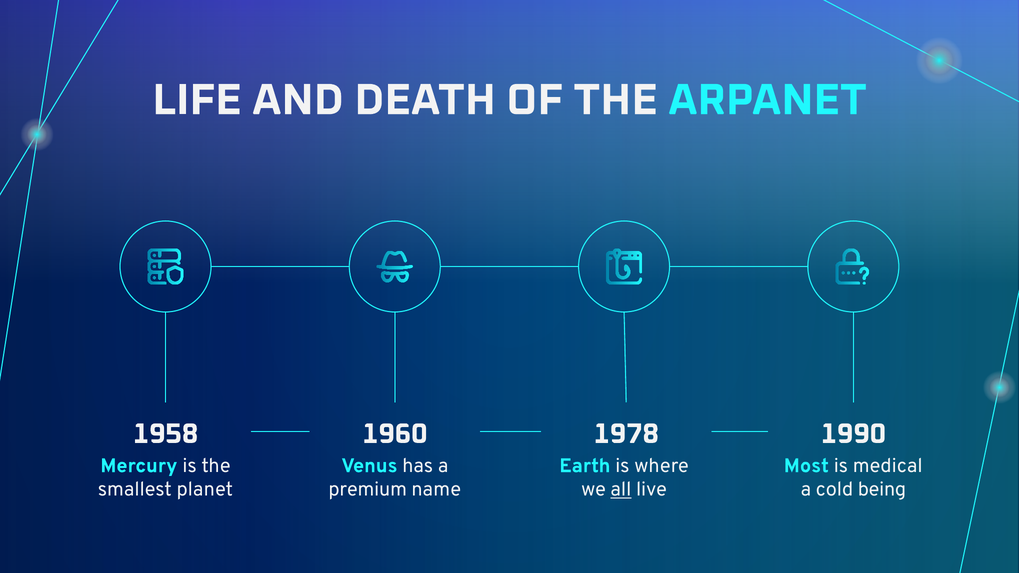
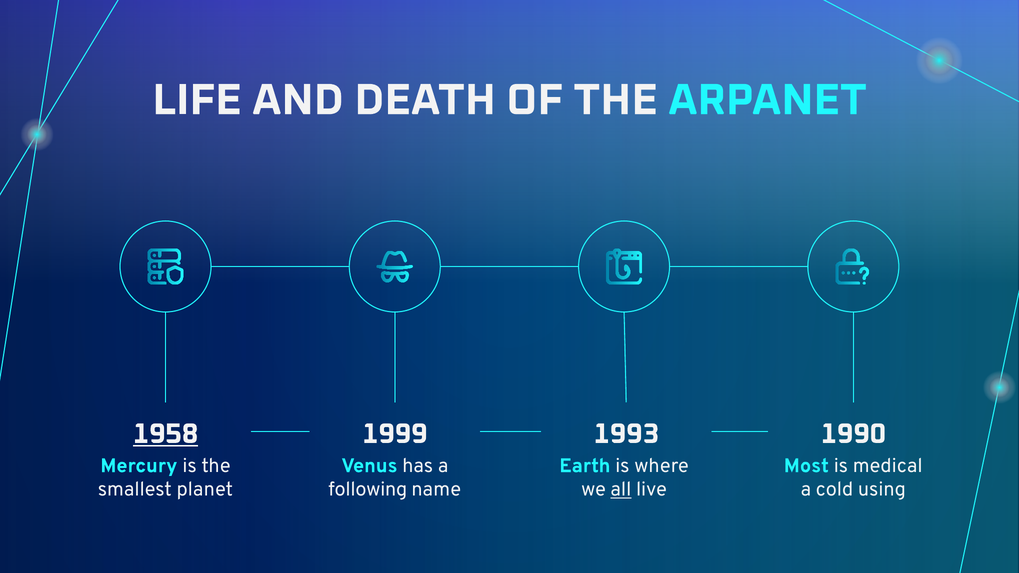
1958 underline: none -> present (166, 434)
1960: 1960 -> 1999 (395, 434)
1978: 1978 -> 1993 (626, 434)
premium: premium -> following (368, 490)
being: being -> using (882, 490)
